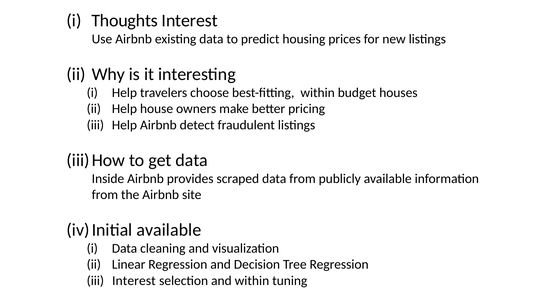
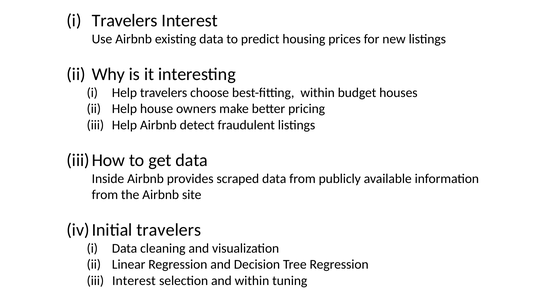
Thoughts: Thoughts -> Travelers (125, 21)
available: available -> travelers (169, 230)
